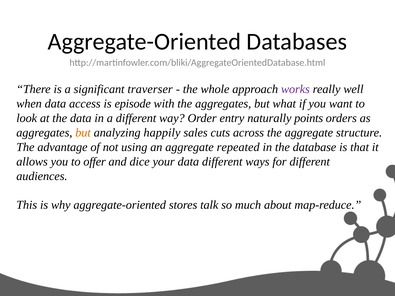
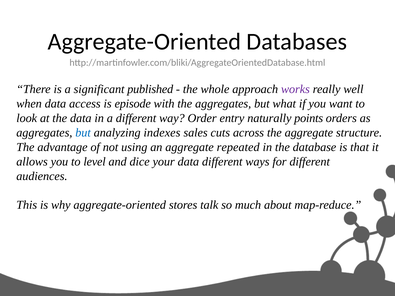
traverser: traverser -> published (150, 89)
but colour: orange -> blue (83, 133)
happily: happily -> indexes (162, 133)
offer: offer -> level (95, 162)
